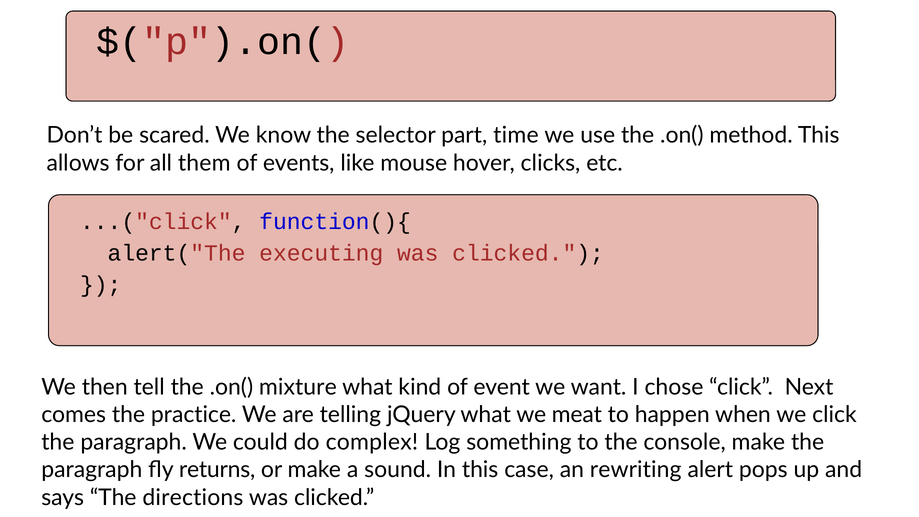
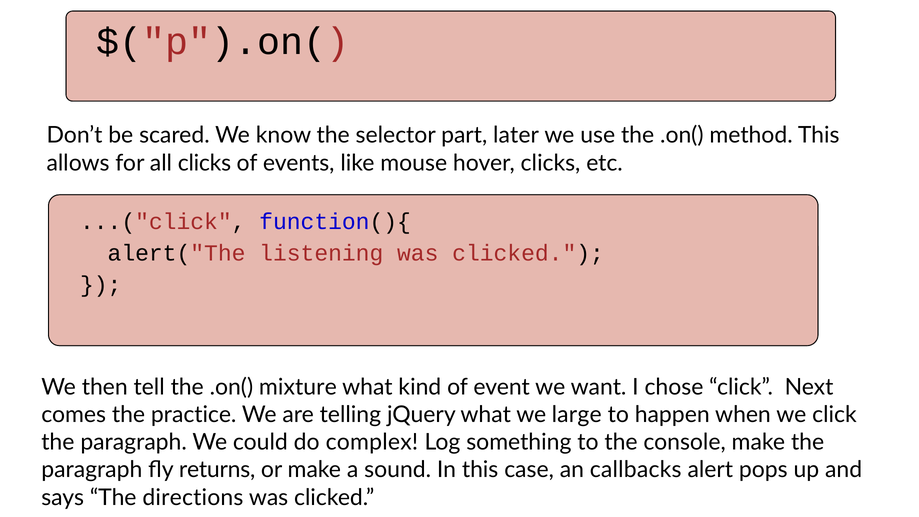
time: time -> later (516, 135)
all them: them -> clicks (204, 163)
executing: executing -> listening (321, 253)
meat: meat -> large (577, 415)
rewriting: rewriting -> callbacks (636, 470)
